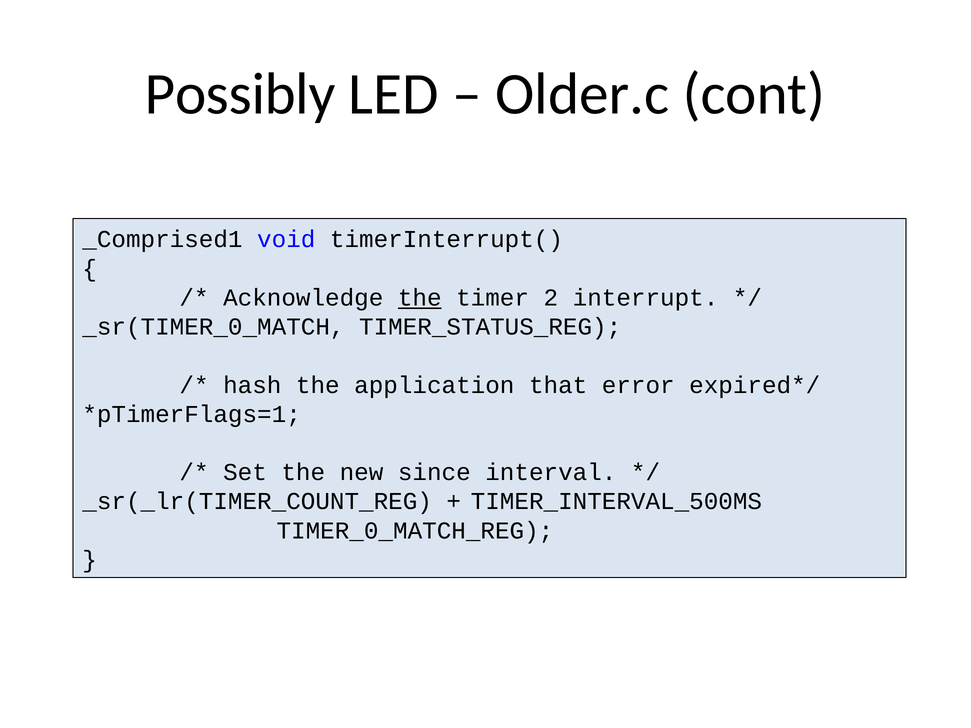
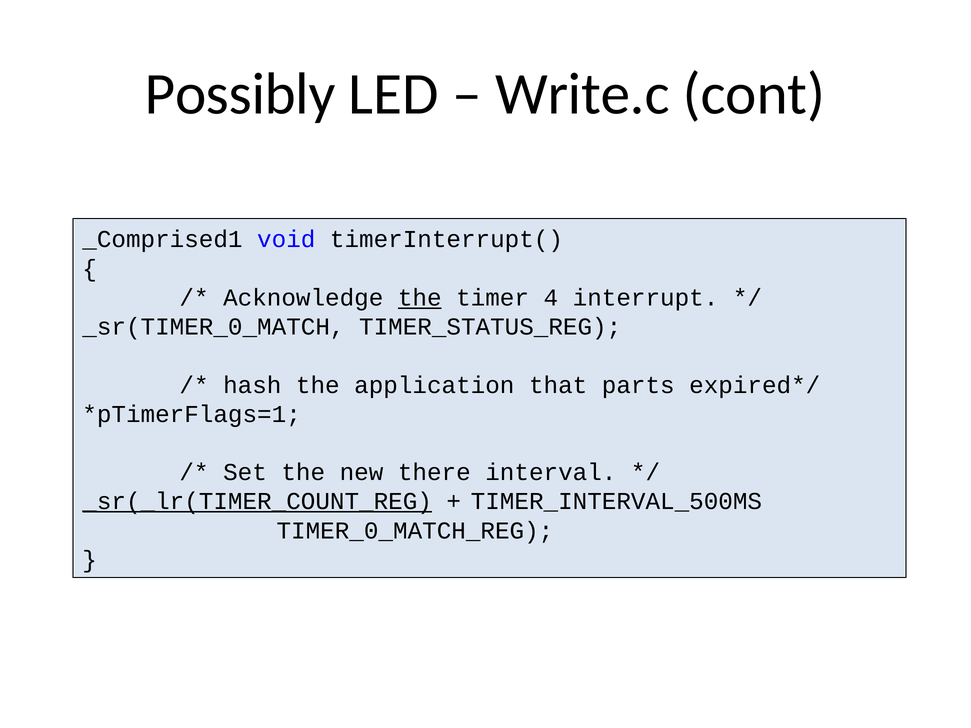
Older.c: Older.c -> Write.c (582, 94)
2: 2 -> 4 (551, 298)
error: error -> parts (638, 385)
since: since -> there (434, 473)
_sr(_lr(TIMER_COUNT_REG underline: none -> present (257, 502)
